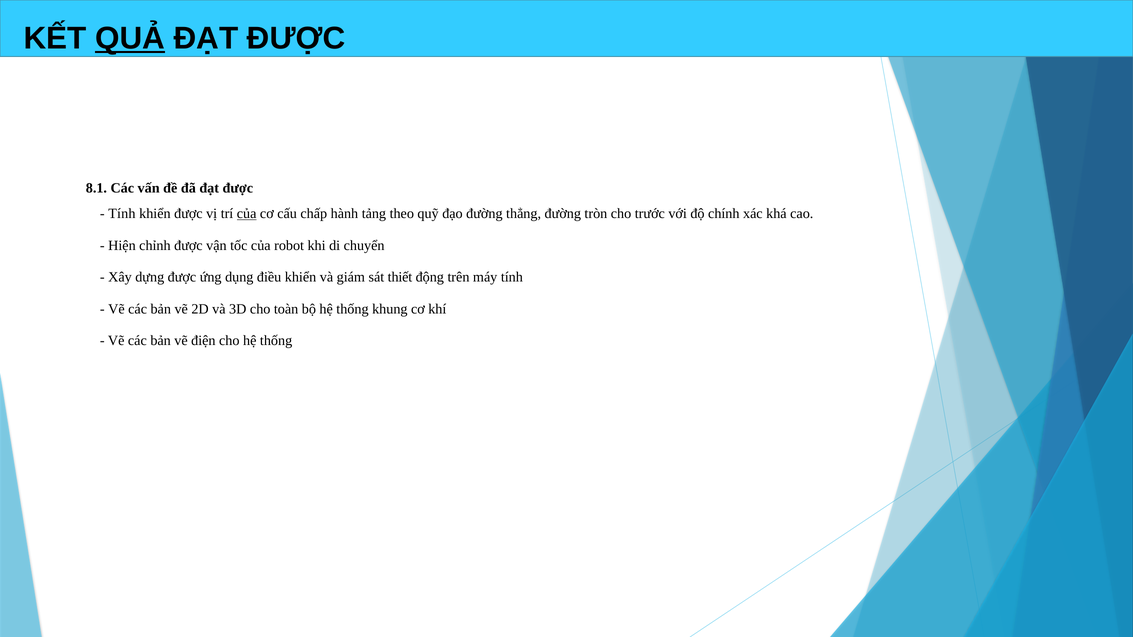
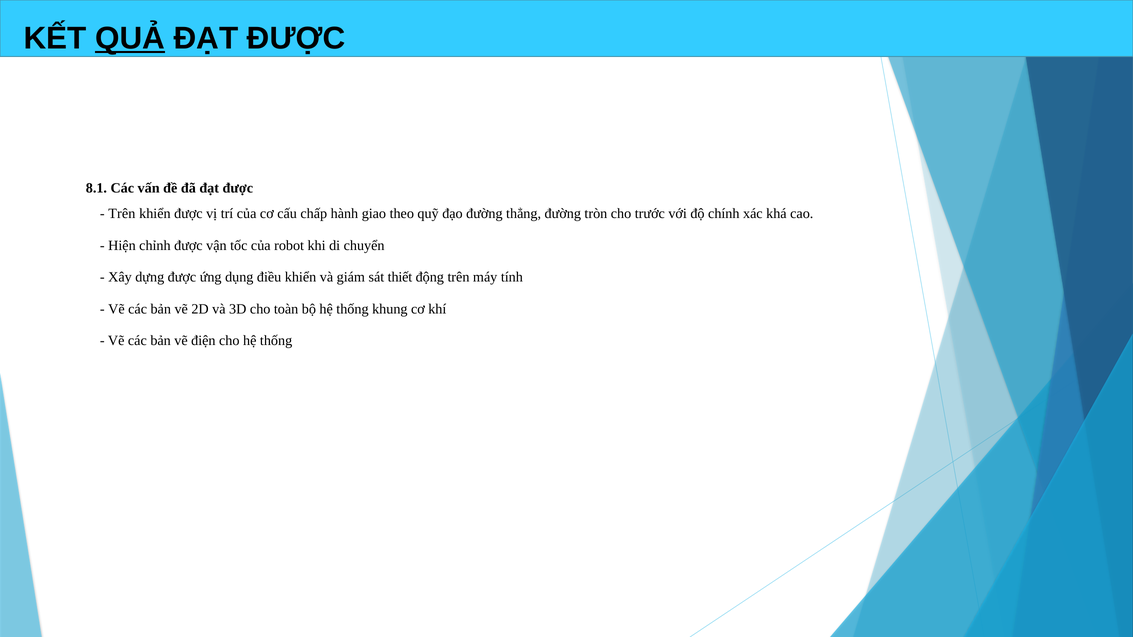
Tính: Tính -> Trên (122, 214)
của underline: present -> none (247, 214)
tảng: tảng -> giao (374, 214)
